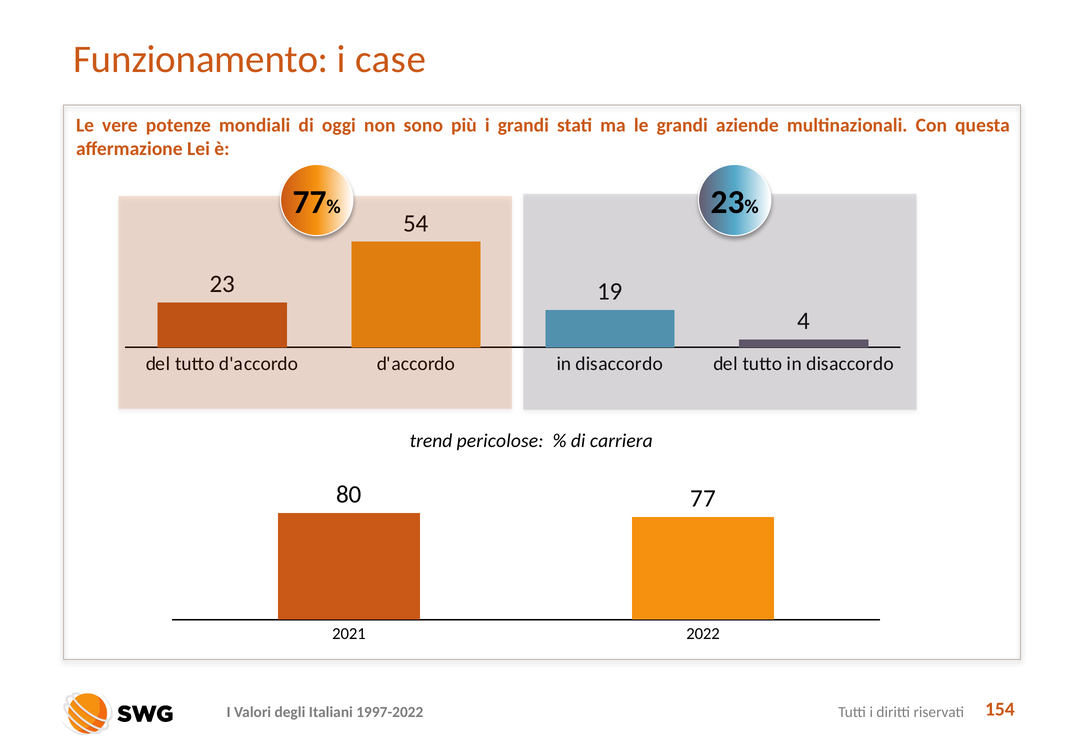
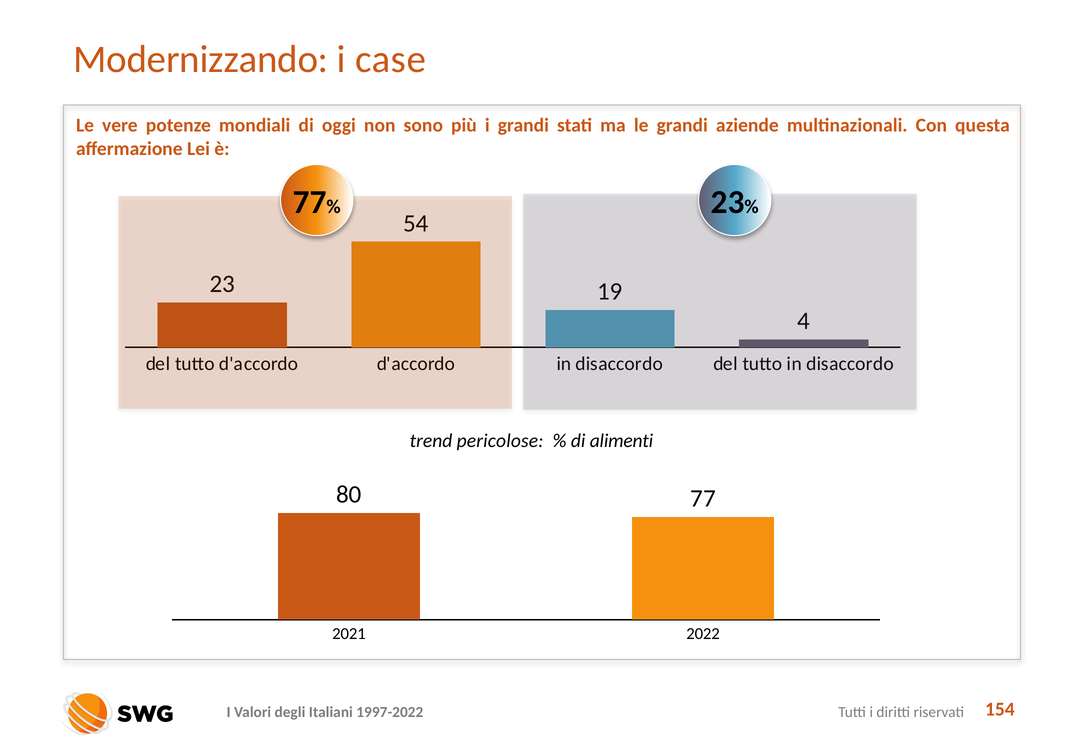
Funzionamento: Funzionamento -> Modernizzando (201, 59)
carriera: carriera -> alimenti (621, 441)
